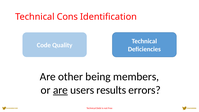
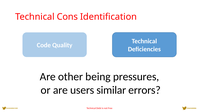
members: members -> pressures (136, 77)
are underline: present -> none (60, 90)
results: results -> similar (111, 90)
